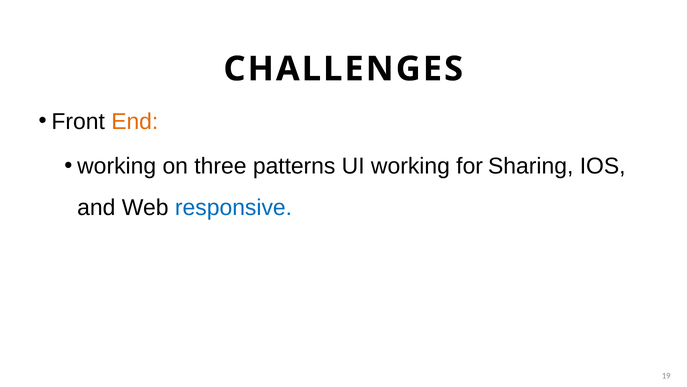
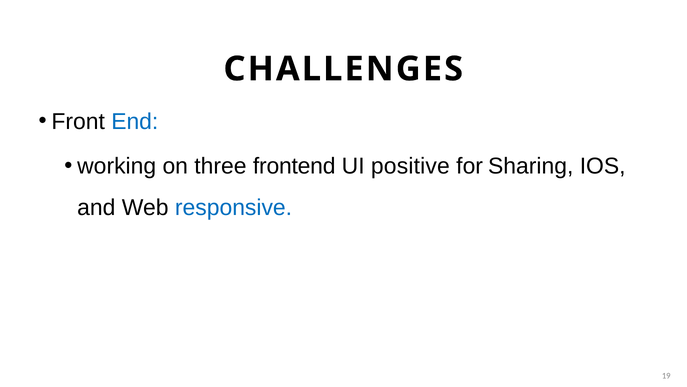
End colour: orange -> blue (135, 121)
patterns: patterns -> frontend (294, 166)
UI working: working -> positive (410, 166)
